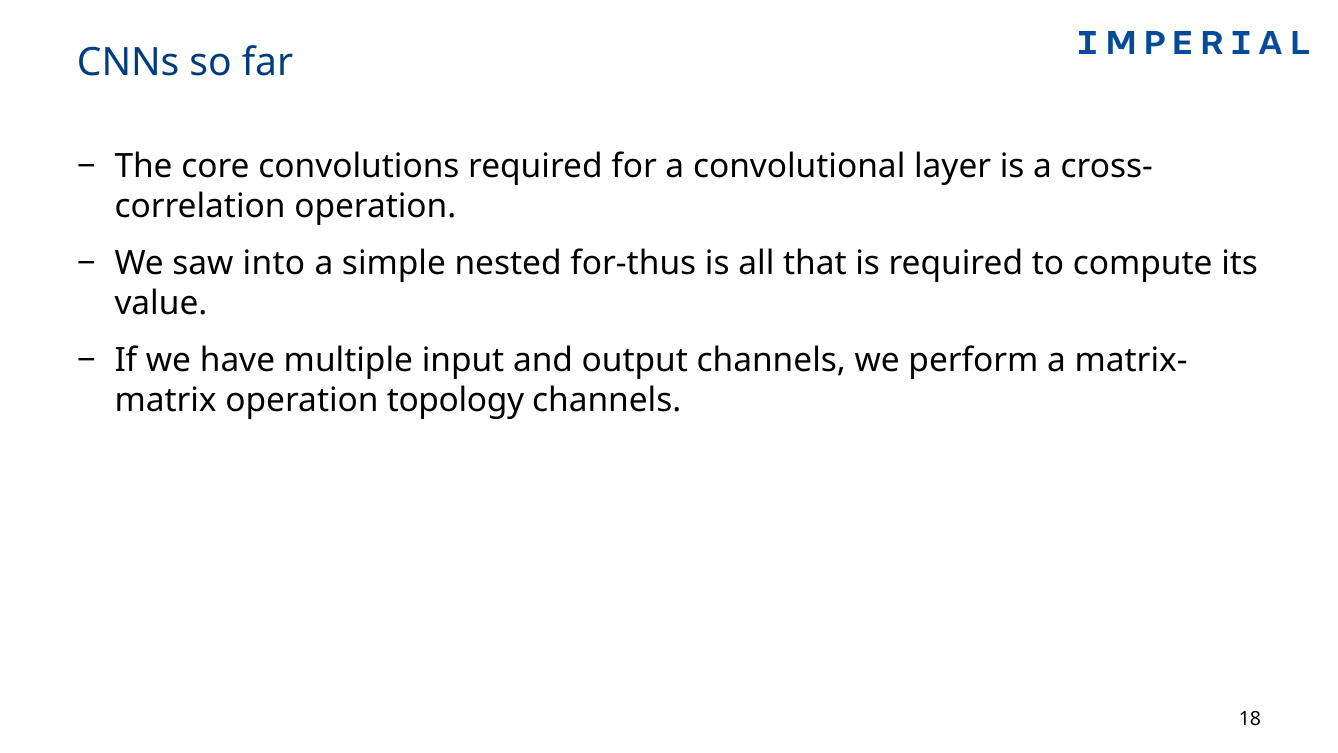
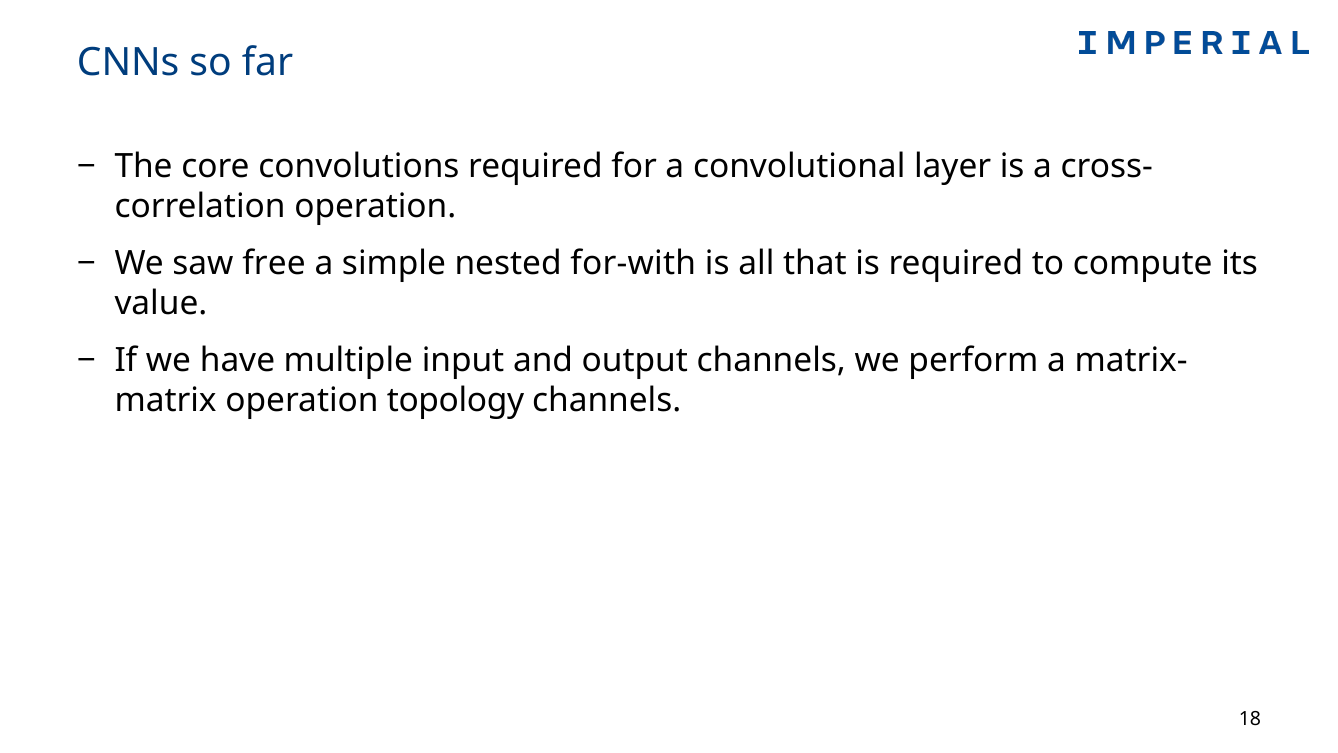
into: into -> free (274, 264)
for-thus: for-thus -> for-with (633, 264)
